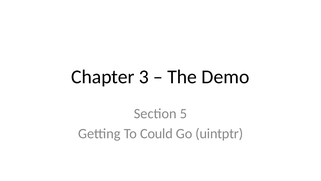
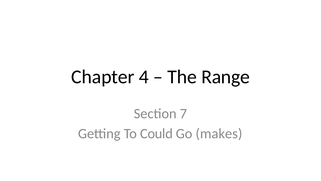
3: 3 -> 4 (144, 77)
Demo: Demo -> Range (226, 77)
5: 5 -> 7 (183, 113)
uintptr: uintptr -> makes (219, 133)
